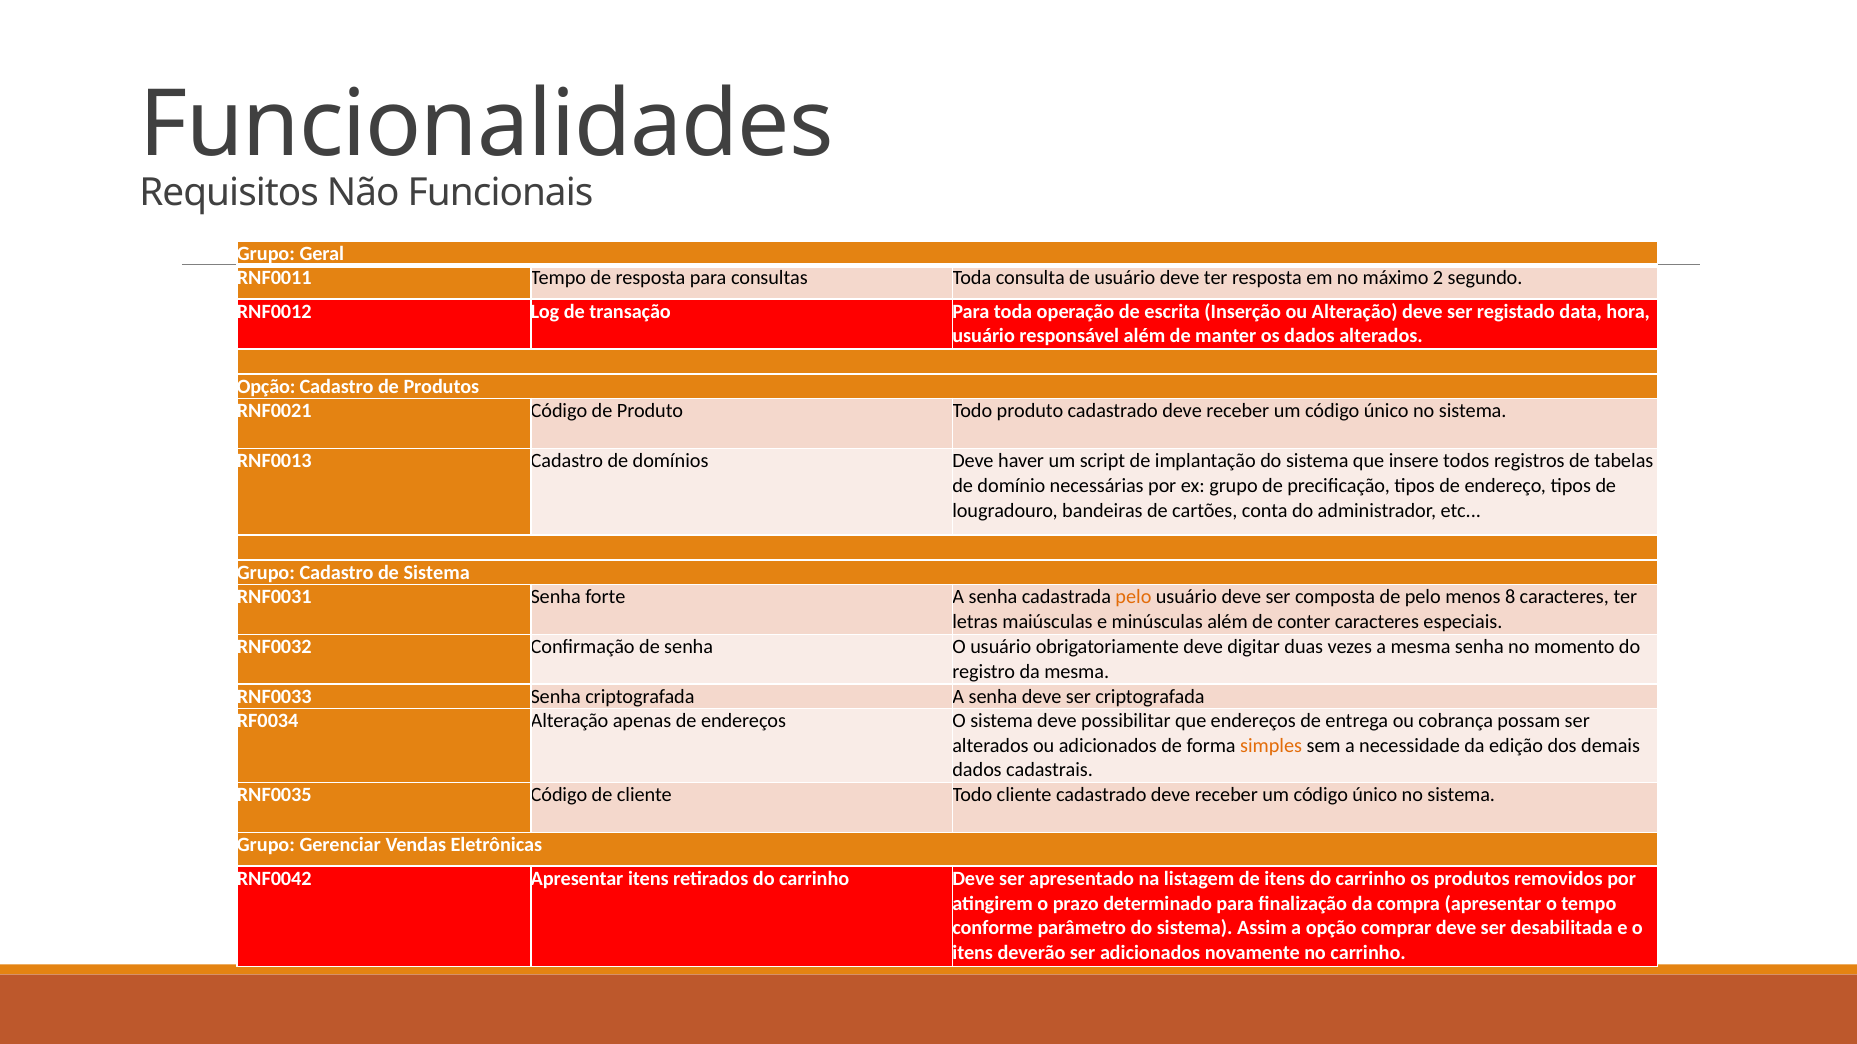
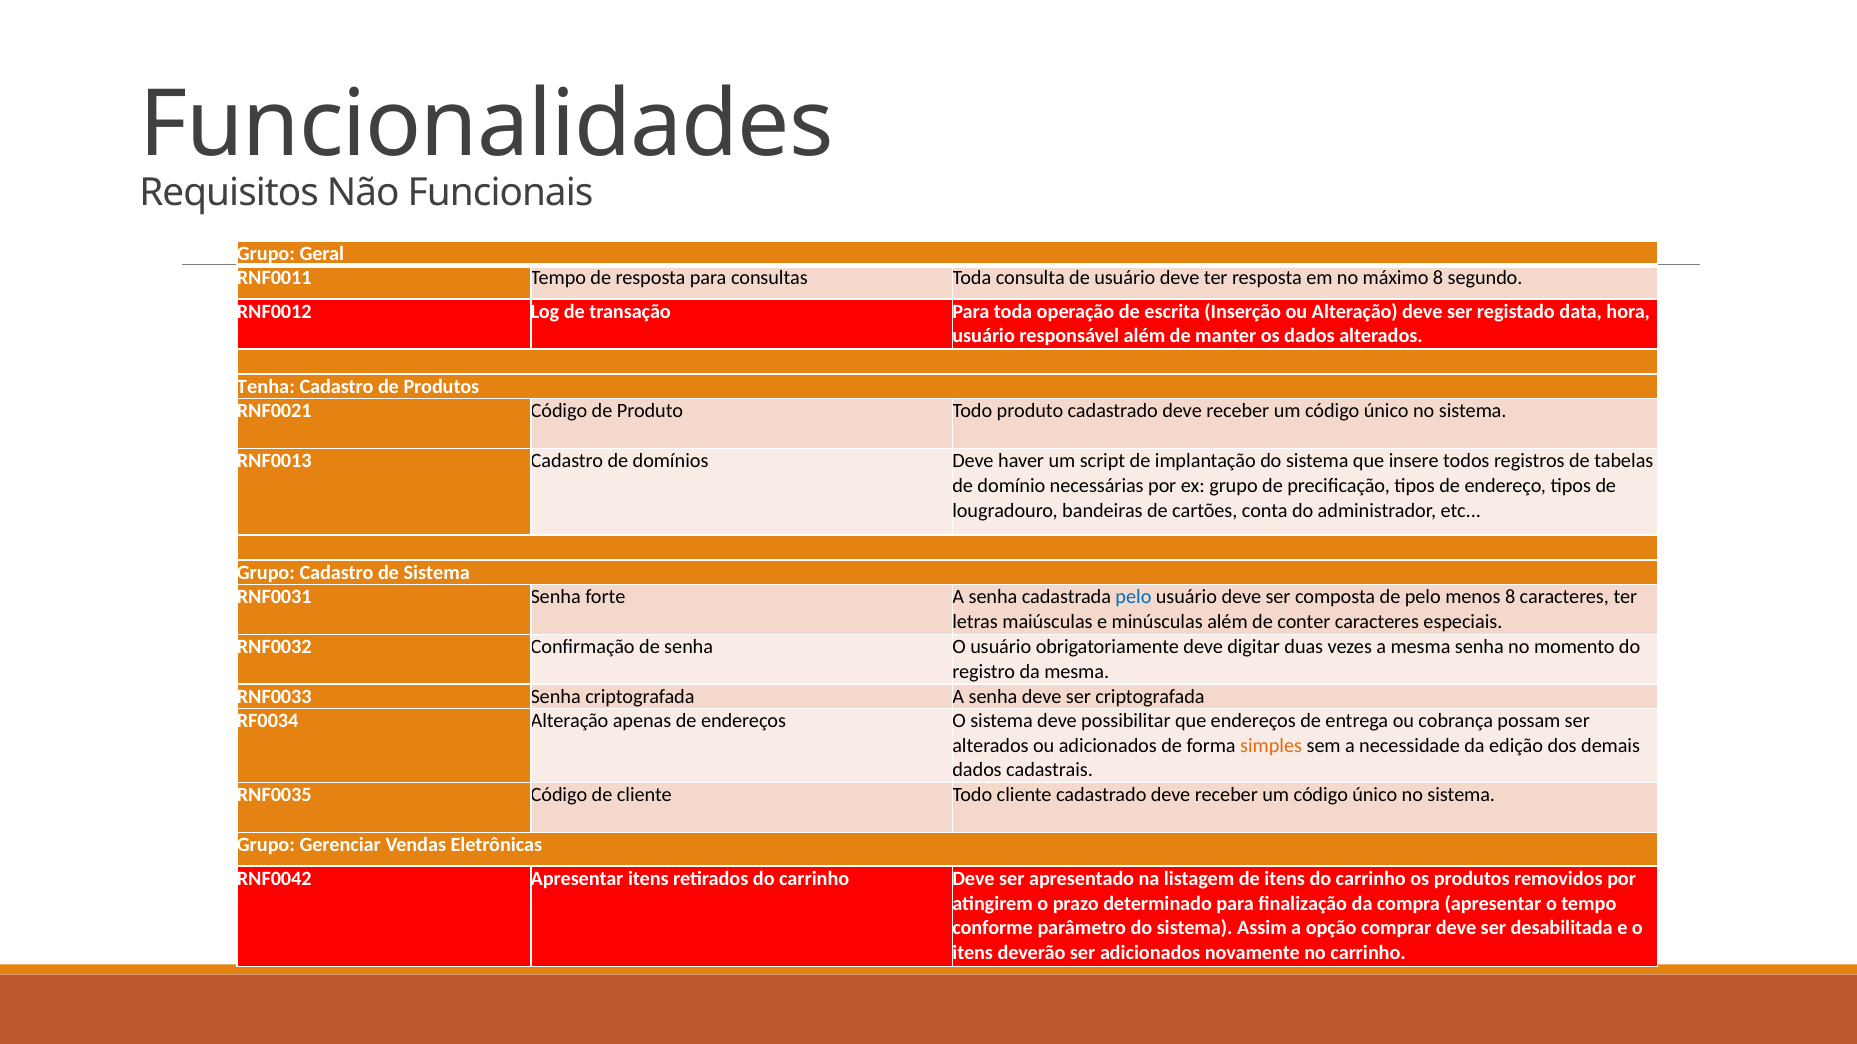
máximo 2: 2 -> 8 (1438, 278)
Opção: Opção -> Tenha (266, 387)
pelo colour: orange -> blue (1133, 597)
